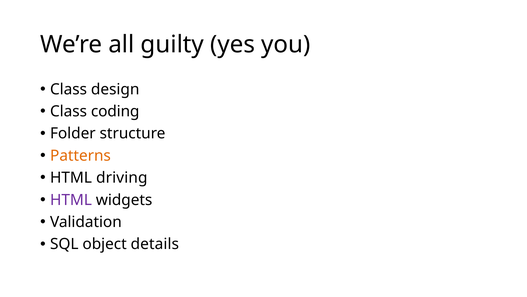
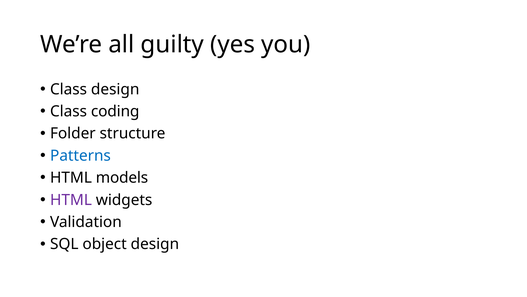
Patterns colour: orange -> blue (80, 155)
driving: driving -> models (122, 177)
object details: details -> design (155, 244)
